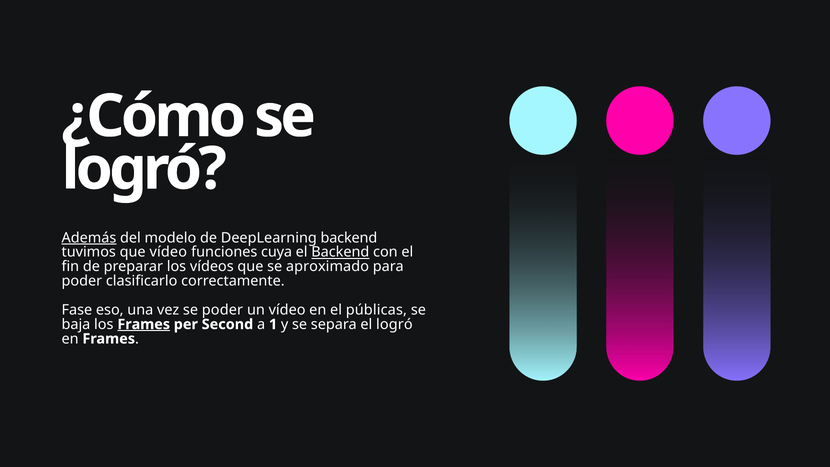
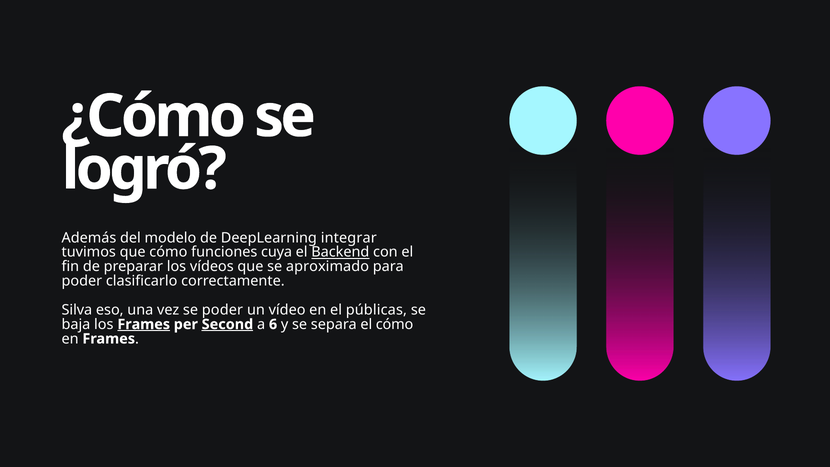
Además underline: present -> none (89, 238)
DeepLearning backend: backend -> integrar (349, 238)
que vídeo: vídeo -> cómo (168, 252)
Fase: Fase -> Silva (77, 310)
Second underline: none -> present (227, 324)
1: 1 -> 6 (273, 324)
el logró: logró -> cómo (395, 324)
